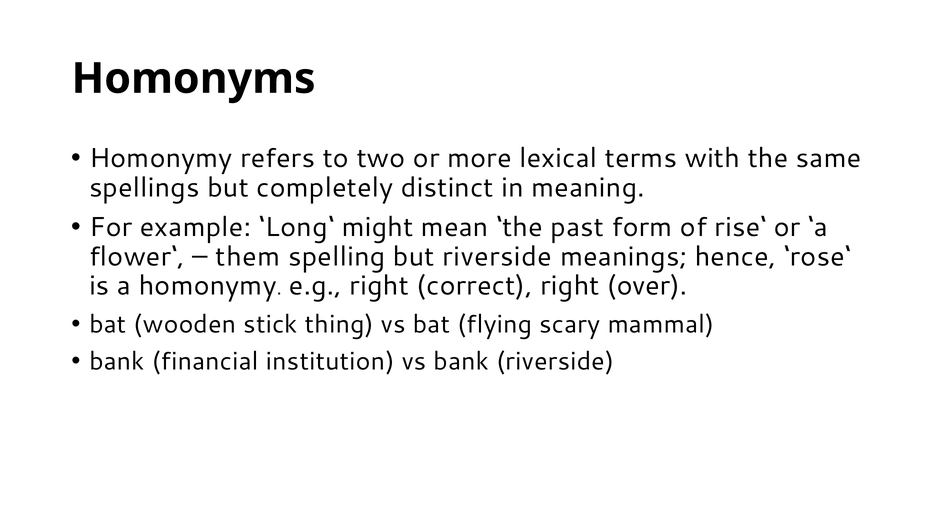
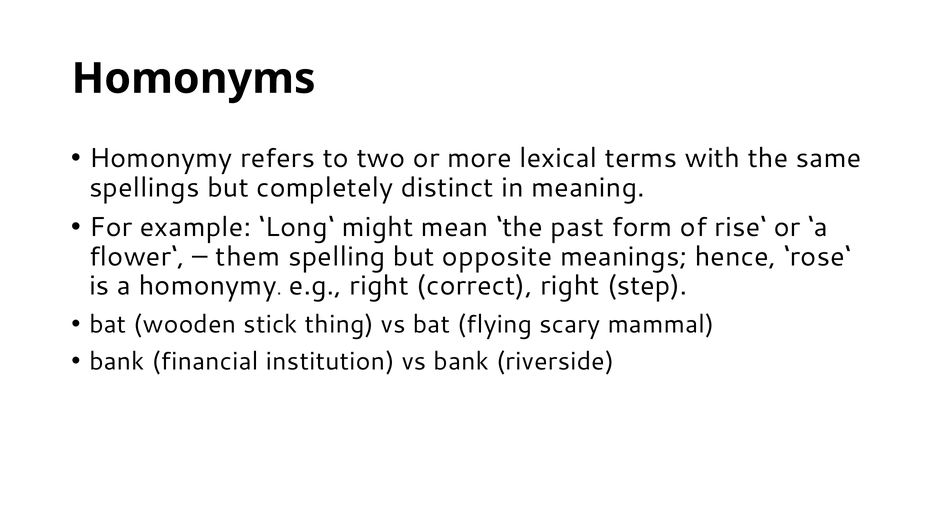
but riverside: riverside -> opposite (497, 257)
over: over -> step (647, 286)
